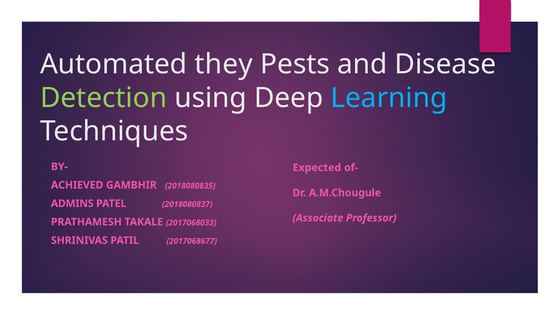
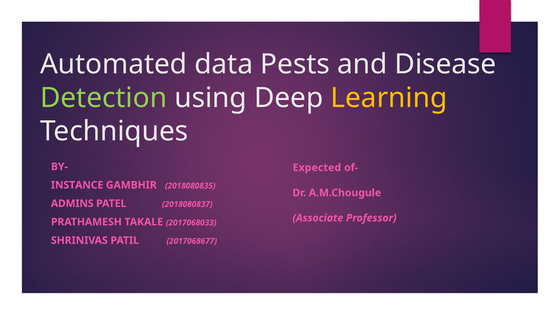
they: they -> data (224, 64)
Learning colour: light blue -> yellow (389, 98)
ACHIEVED: ACHIEVED -> INSTANCE (77, 185)
